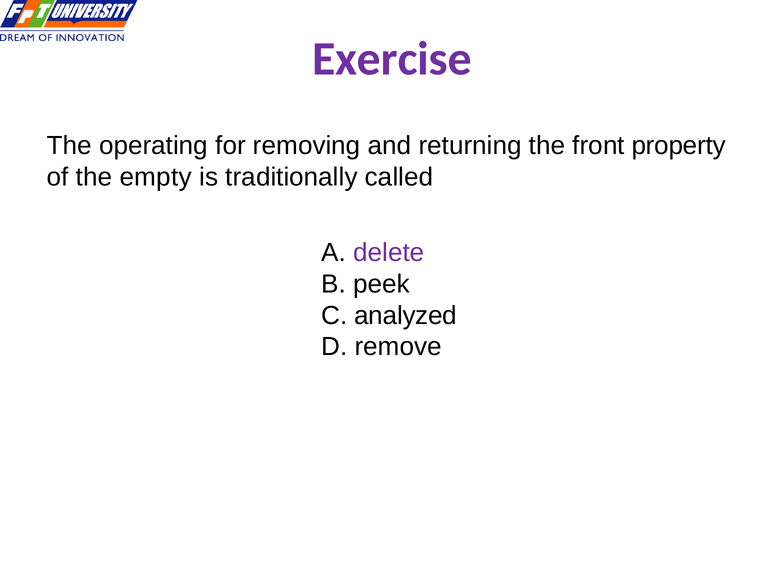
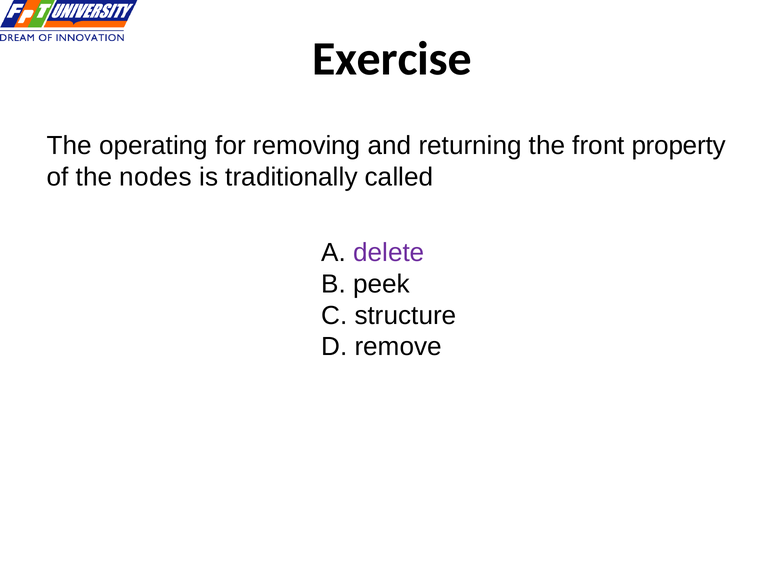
Exercise colour: purple -> black (392, 59)
empty: empty -> nodes (156, 177)
analyzed: analyzed -> structure (405, 315)
